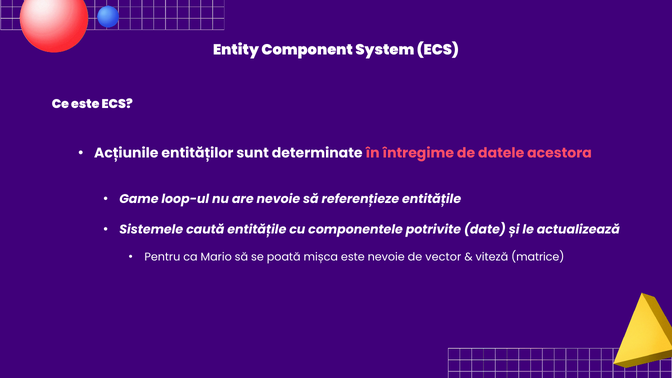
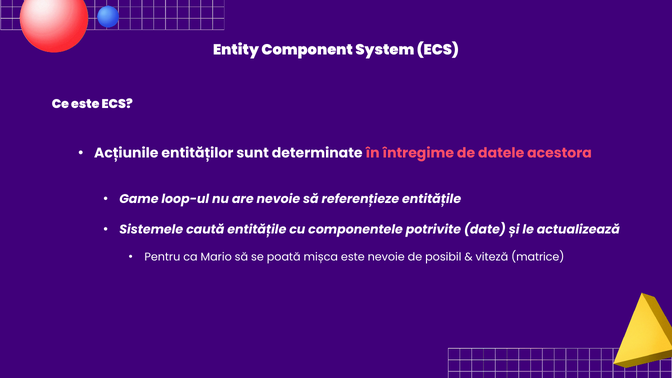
vector: vector -> posibil (443, 257)
